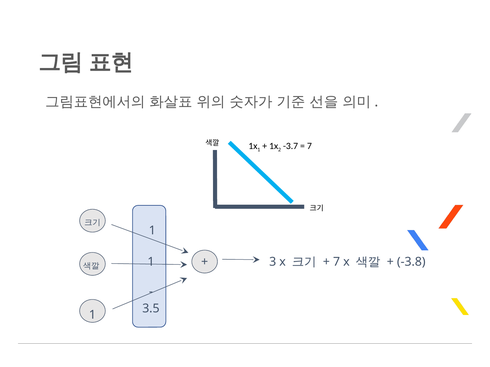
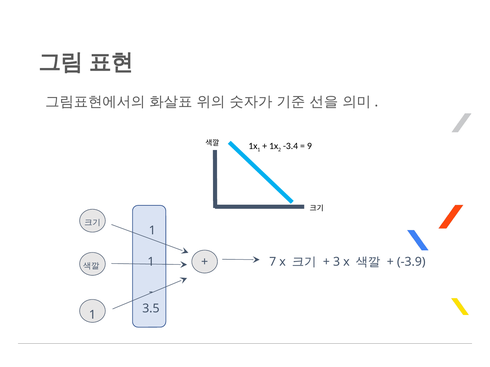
-3.7: -3.7 -> -3.4 (291, 146)
7: 7 -> 9 (309, 146)
3: 3 -> 7 (273, 262)
7: 7 -> 3 (337, 262)
-3.8: -3.8 -> -3.9 (411, 262)
